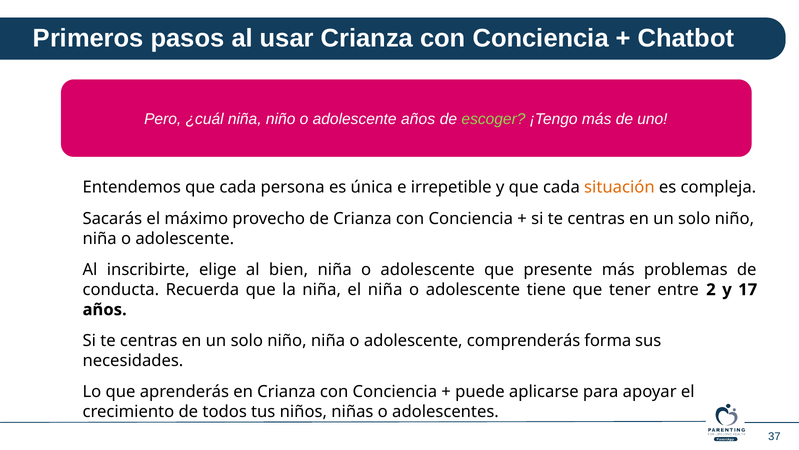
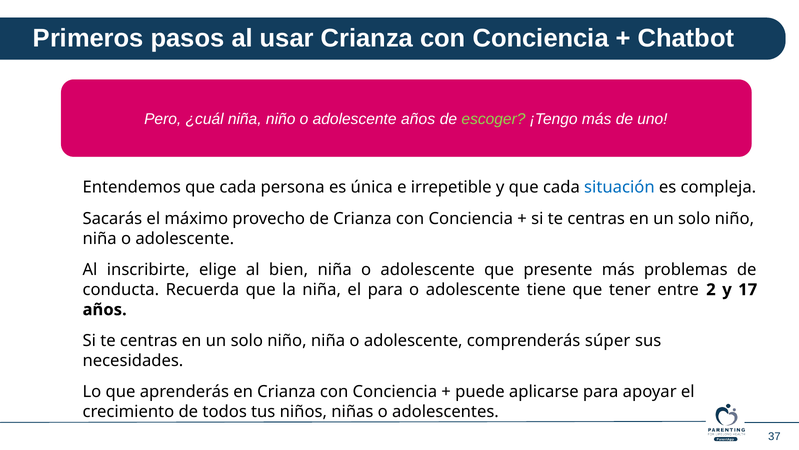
situación colour: orange -> blue (619, 187)
el niña: niña -> para (385, 289)
forma: forma -> súper (608, 340)
